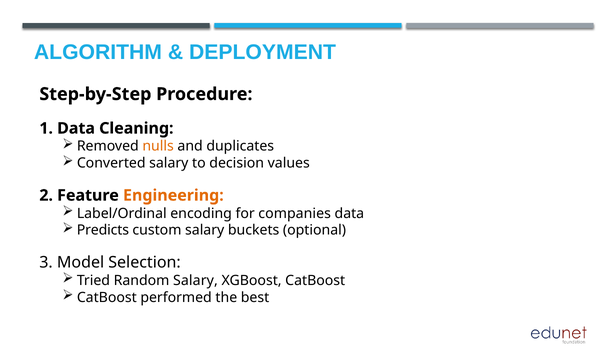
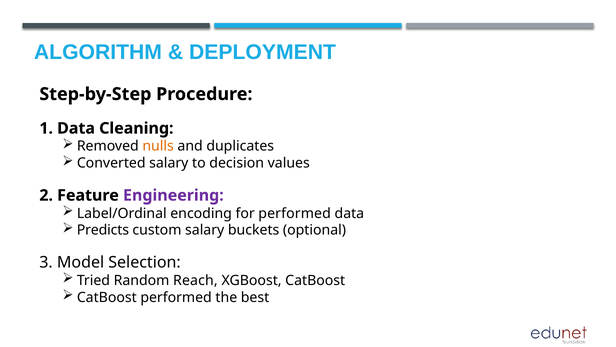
Engineering colour: orange -> purple (173, 195)
for companies: companies -> performed (295, 213)
Random Salary: Salary -> Reach (195, 280)
